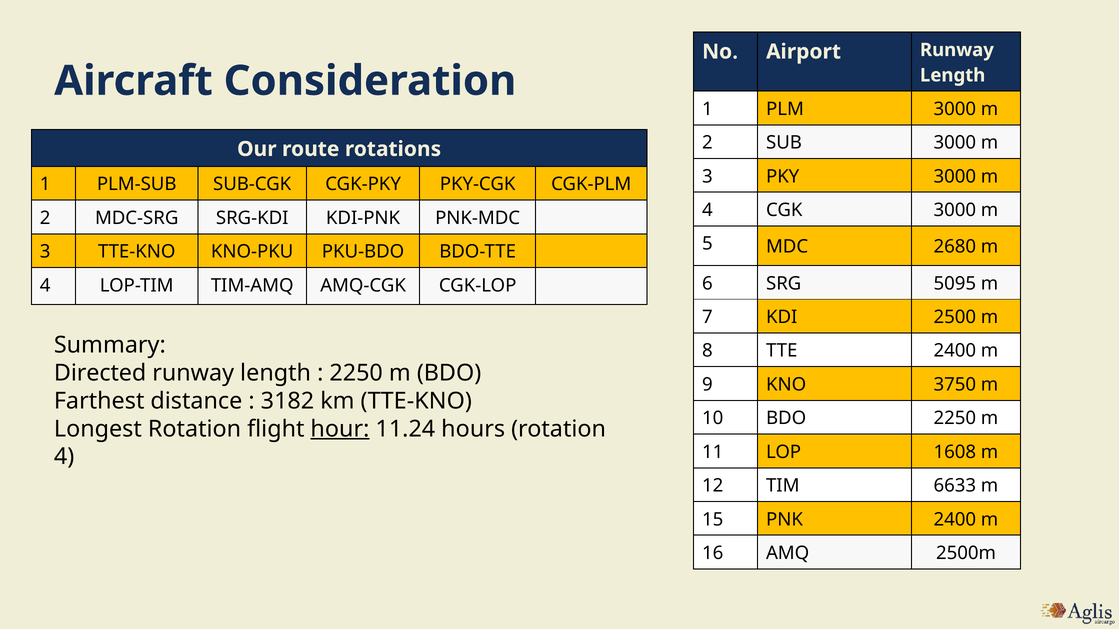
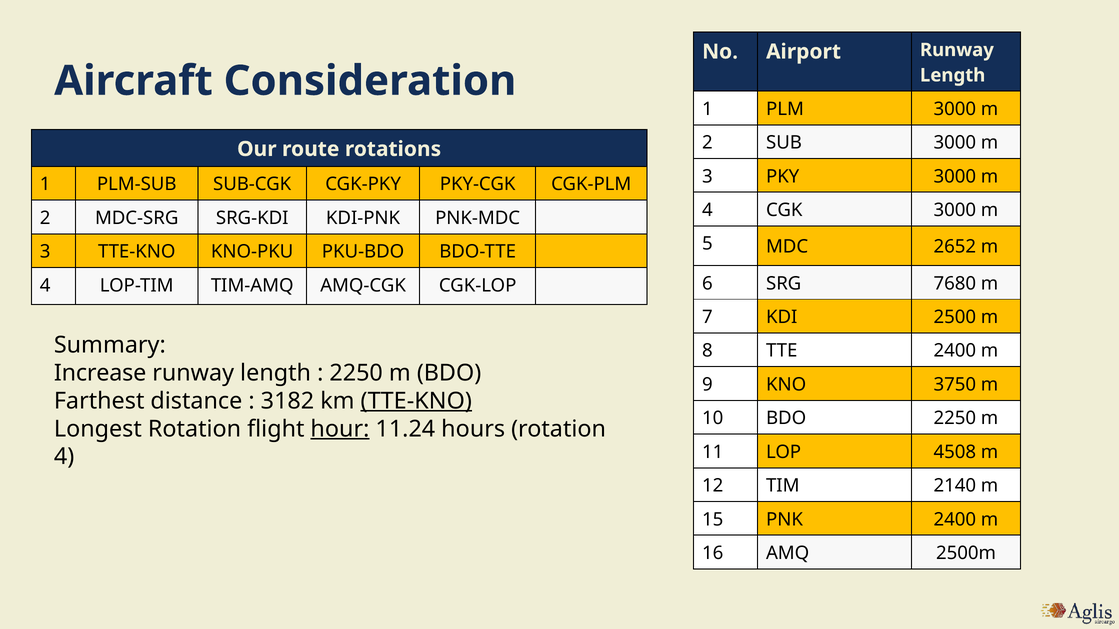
2680: 2680 -> 2652 (955, 247)
5095: 5095 -> 7680 (955, 284)
Directed: Directed -> Increase (100, 373)
TTE-KNO underline: none -> present (416, 401)
1608: 1608 -> 4508 (955, 452)
6633: 6633 -> 2140 (955, 486)
